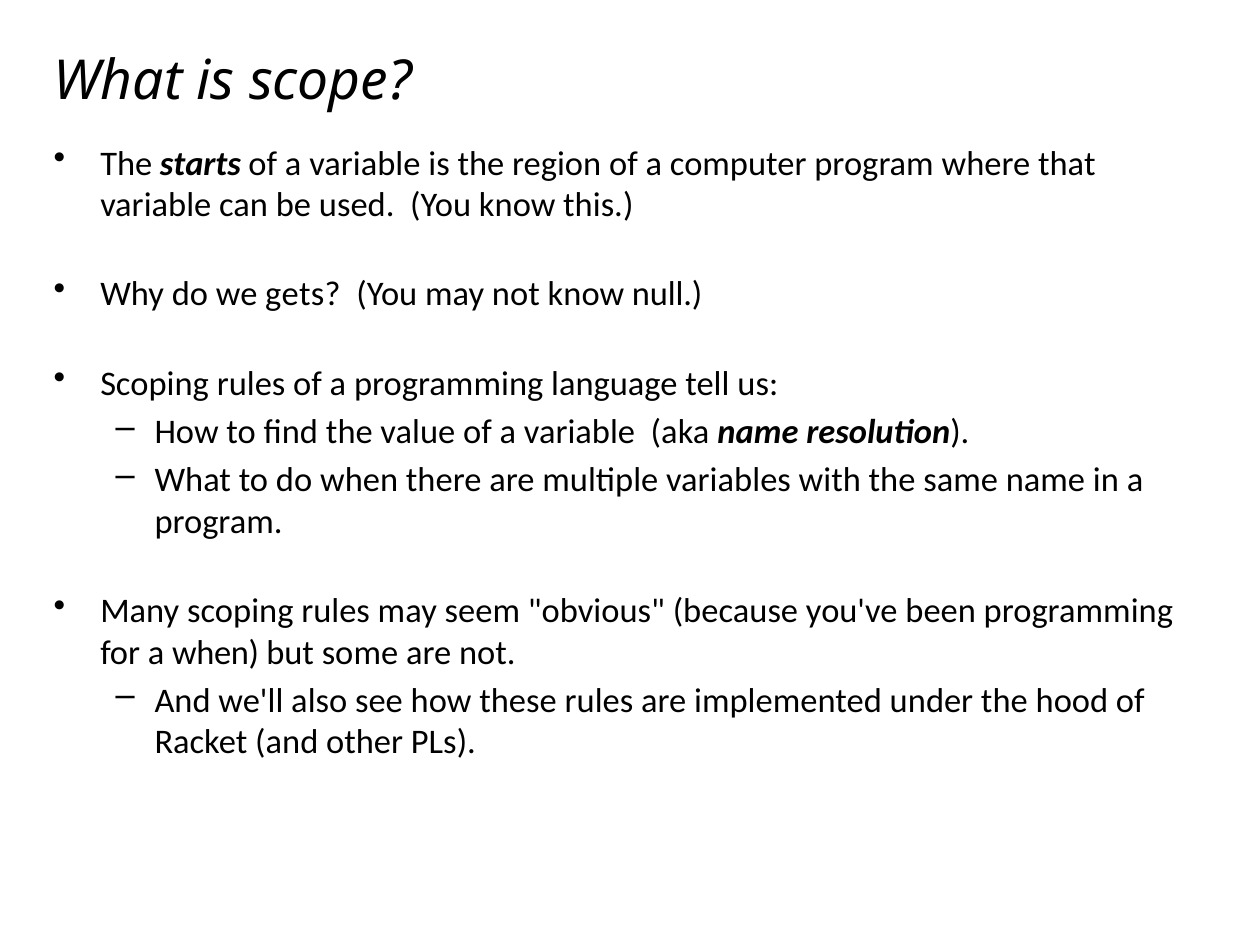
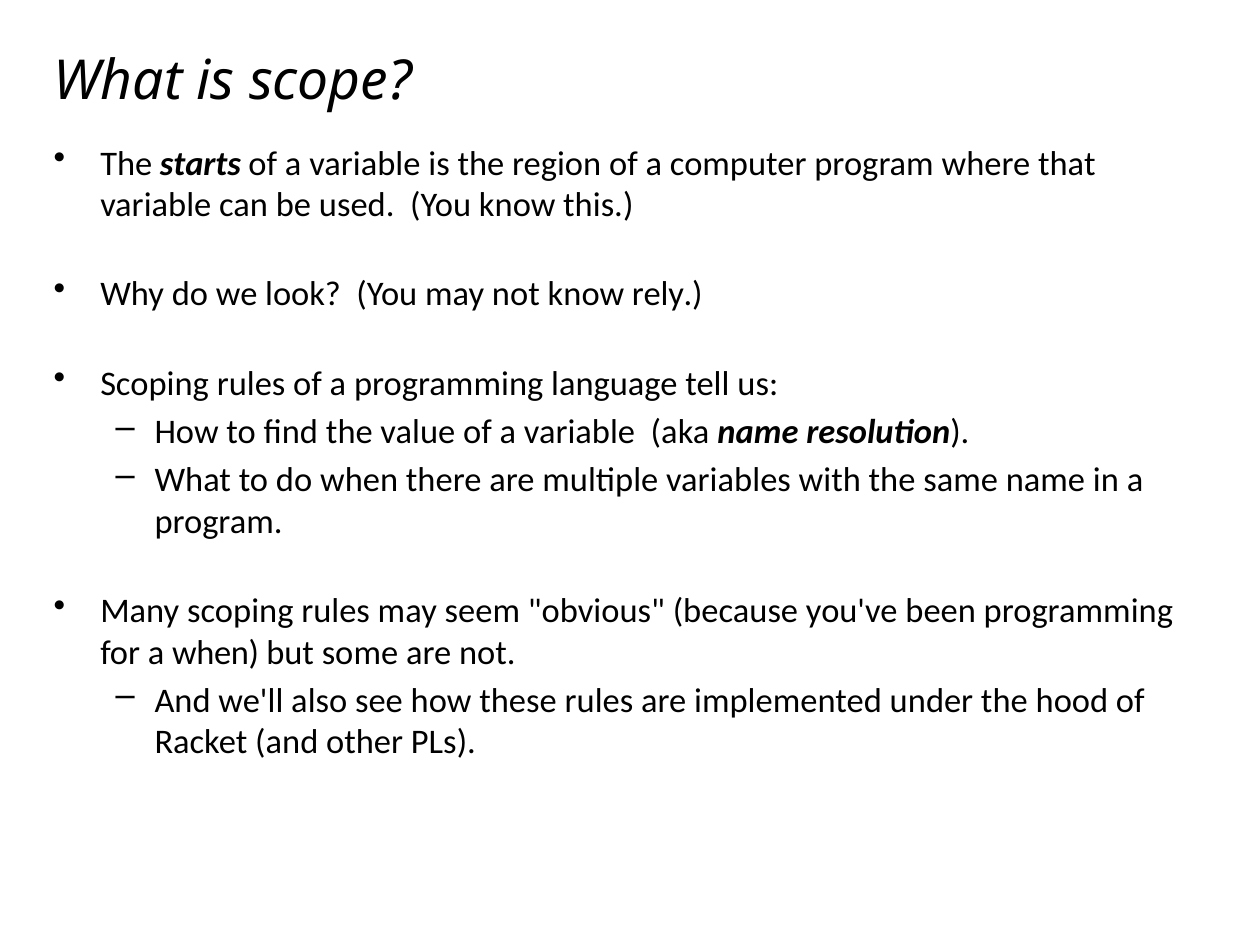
gets: gets -> look (303, 295)
null: null -> rely (667, 295)
